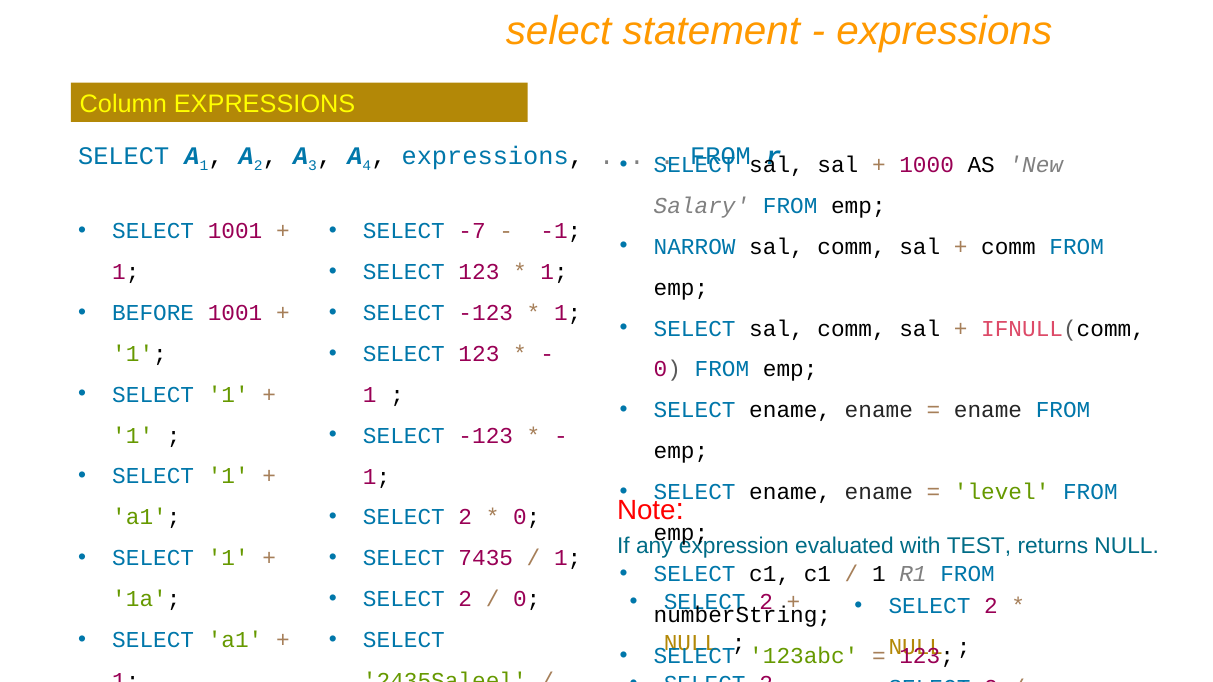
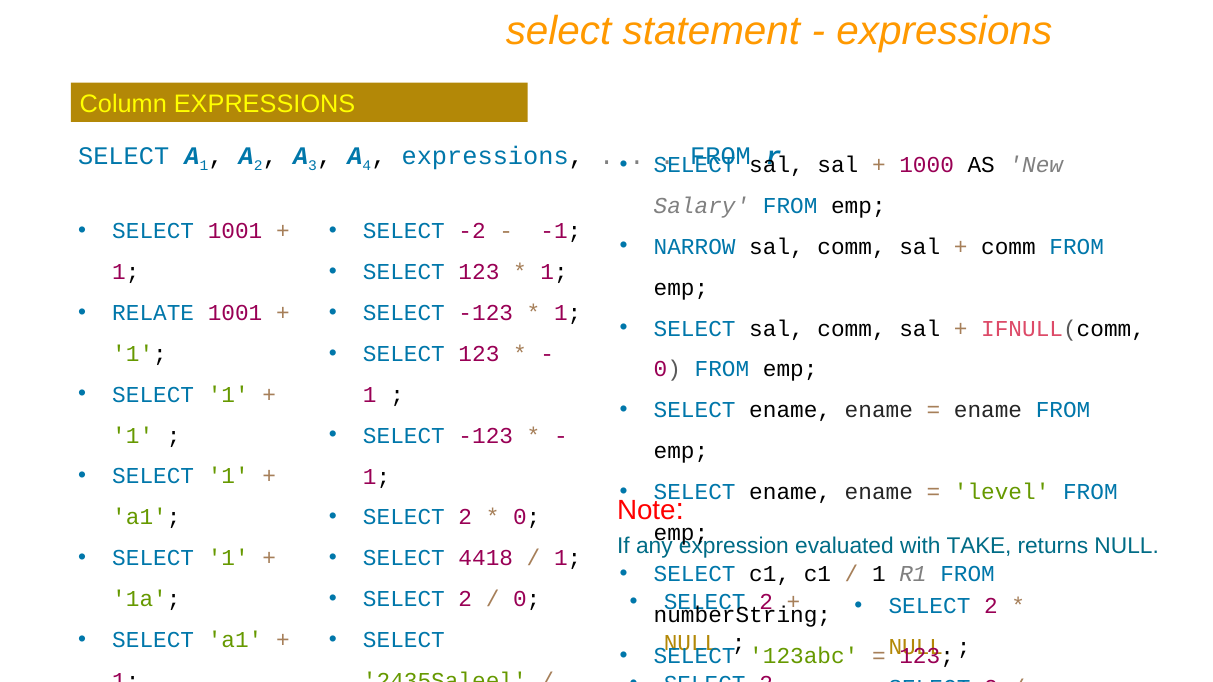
-7: -7 -> -2 (472, 231)
BEFORE: BEFORE -> RELATE (153, 313)
TEST: TEST -> TAKE (979, 547)
7435: 7435 -> 4418 (486, 559)
